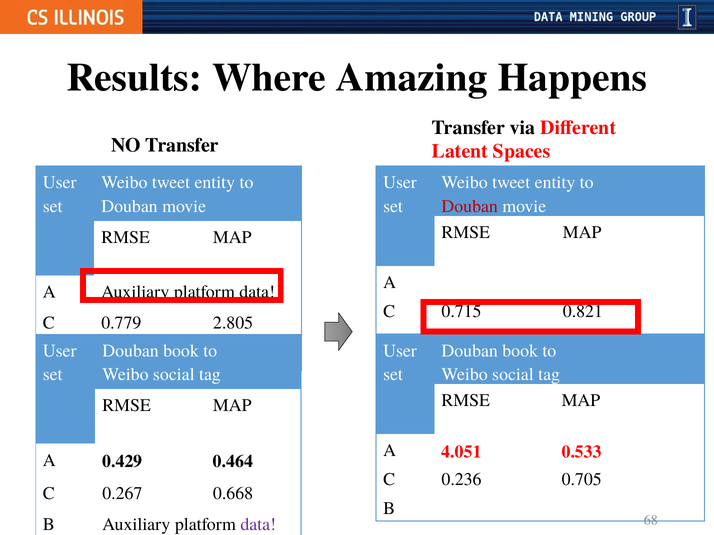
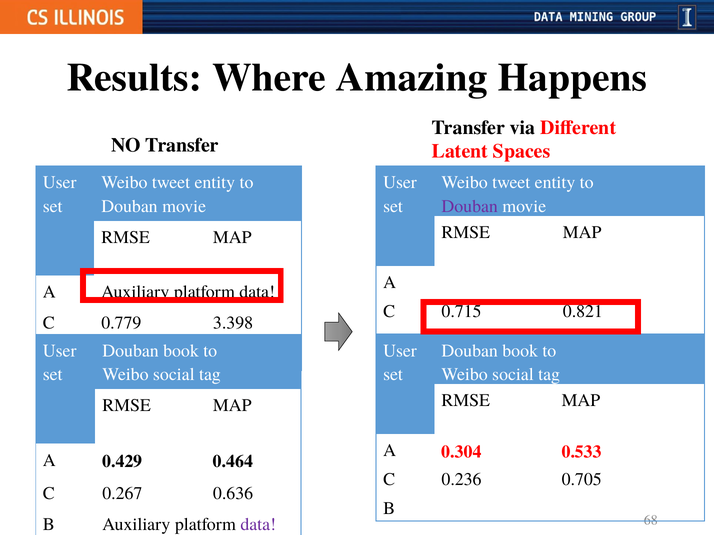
Douban colour: red -> purple (470, 206)
2.805: 2.805 -> 3.398 (233, 323)
4.051: 4.051 -> 0.304 (462, 452)
0.668: 0.668 -> 0.636 (233, 494)
